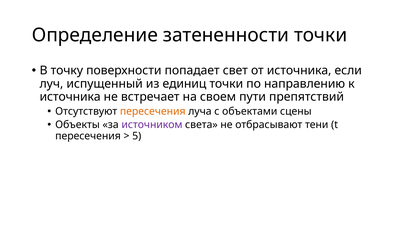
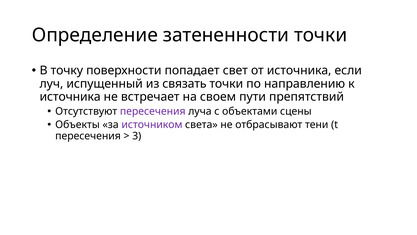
единиц: единиц -> связать (184, 84)
пересечения colour: orange -> purple (153, 111)
5: 5 -> 3 (137, 136)
